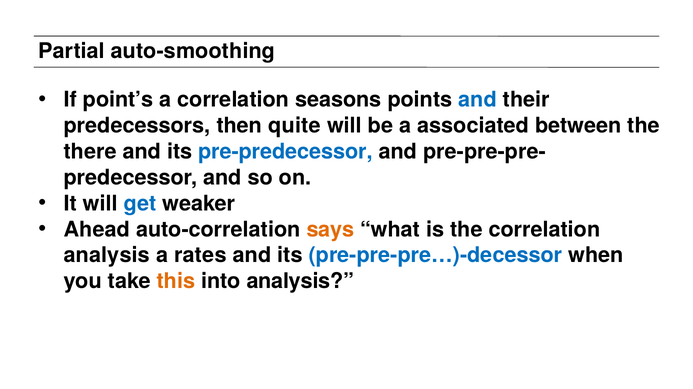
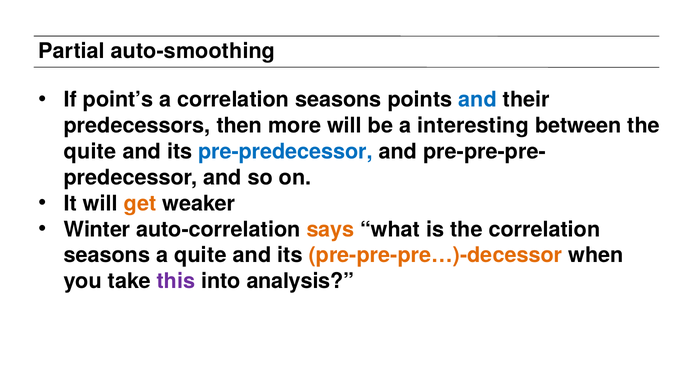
quite: quite -> more (295, 126)
associated: associated -> interesting (473, 126)
there: there -> quite (90, 152)
get colour: blue -> orange (140, 204)
Ahead: Ahead -> Winter (97, 229)
analysis: analysis -> seasons (107, 255)
a rates: rates -> quite (200, 255)
pre-pre-pre…)-decessor colour: blue -> orange (435, 255)
this colour: orange -> purple (176, 281)
